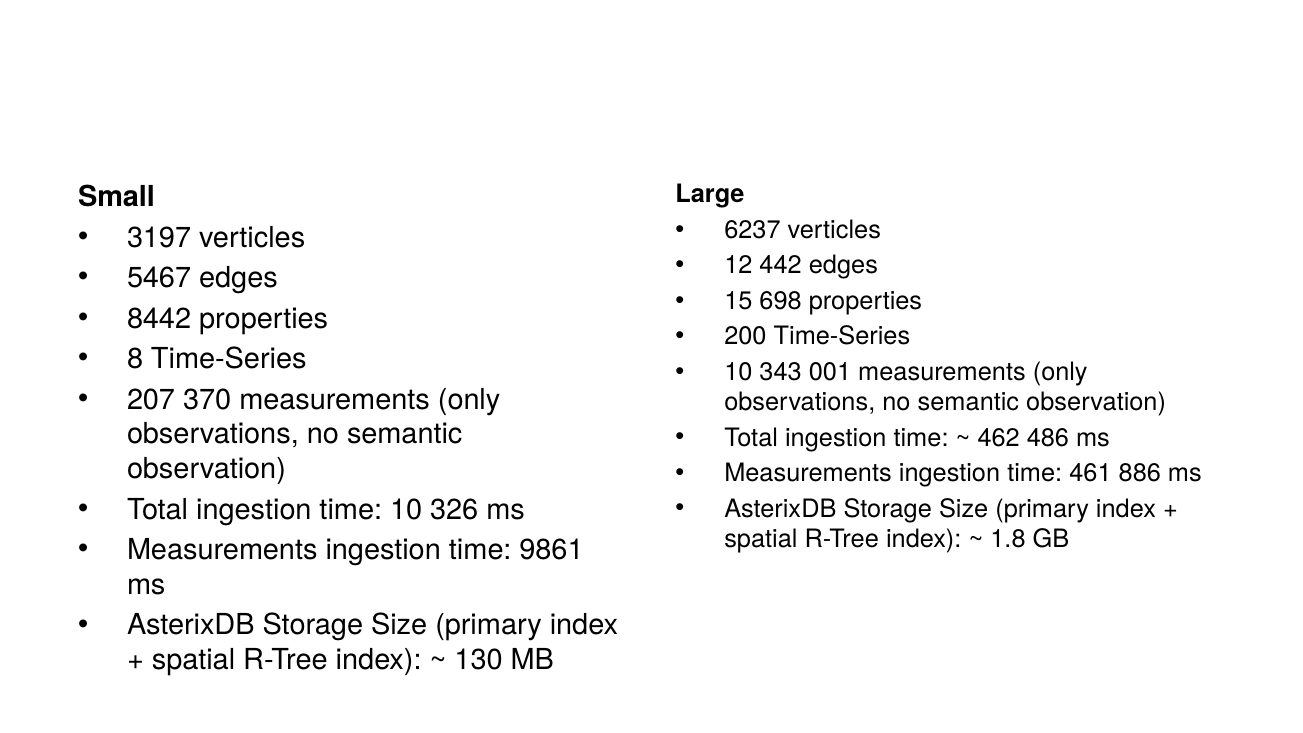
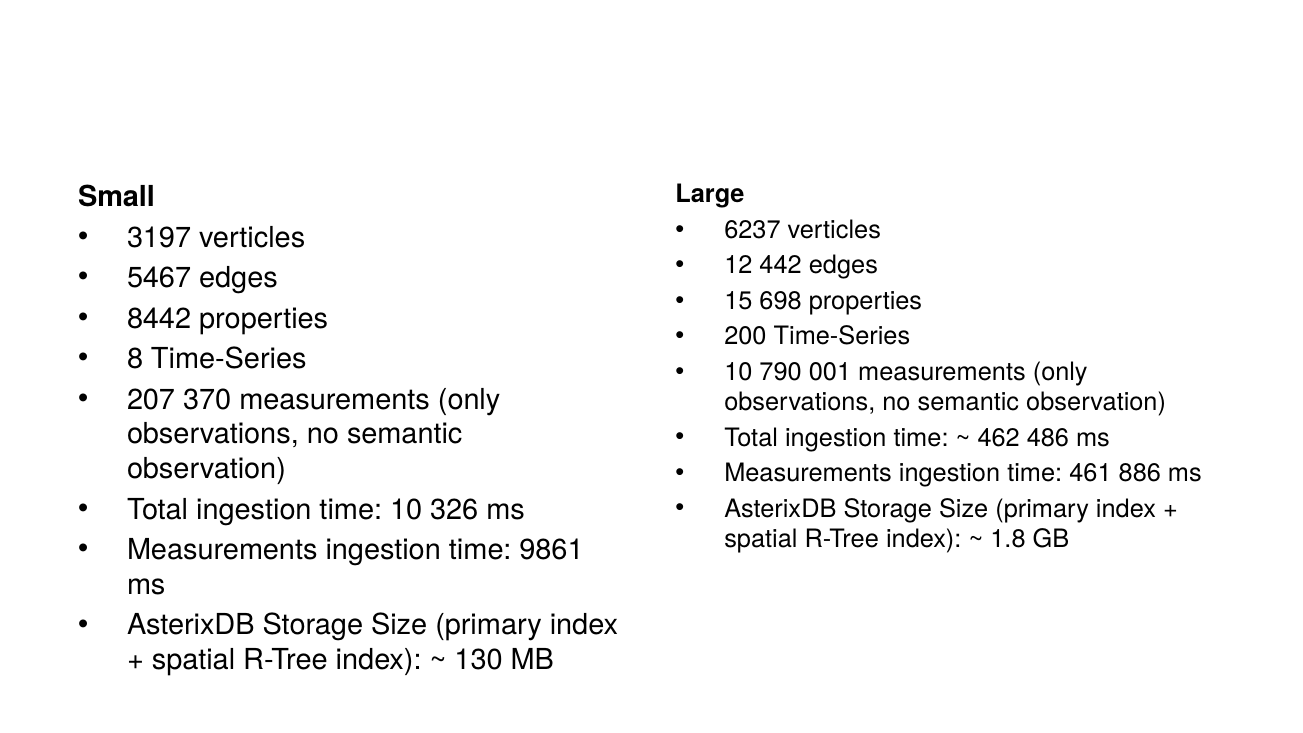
343: 343 -> 790 (781, 372)
